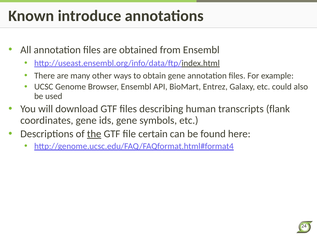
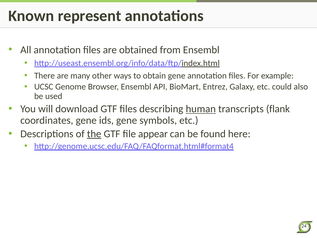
introduce: introduce -> represent (90, 16)
human underline: none -> present (201, 109)
certain: certain -> appear (153, 134)
